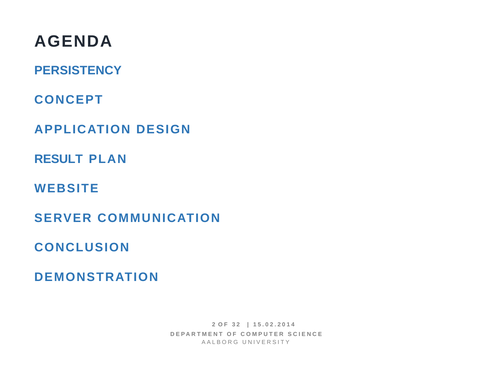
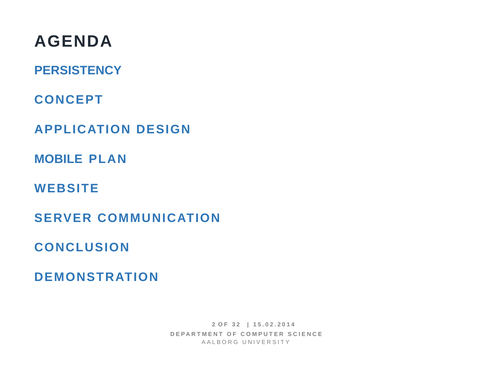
RESULT: RESULT -> MOBILE (58, 159)
